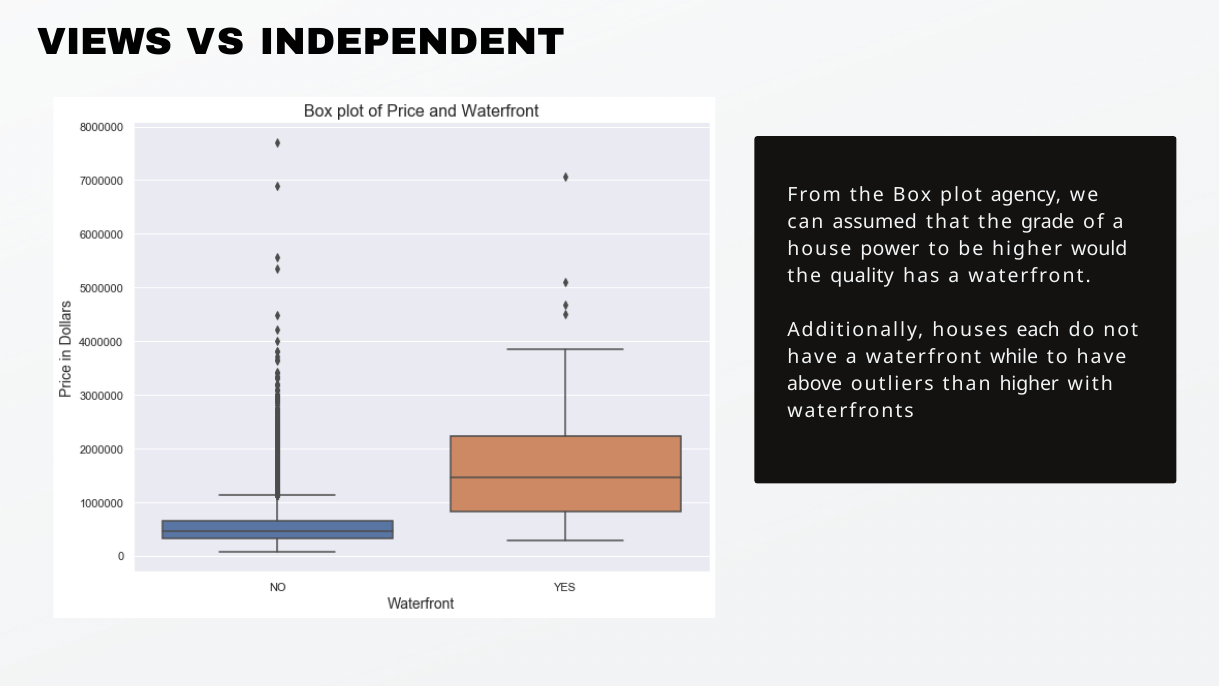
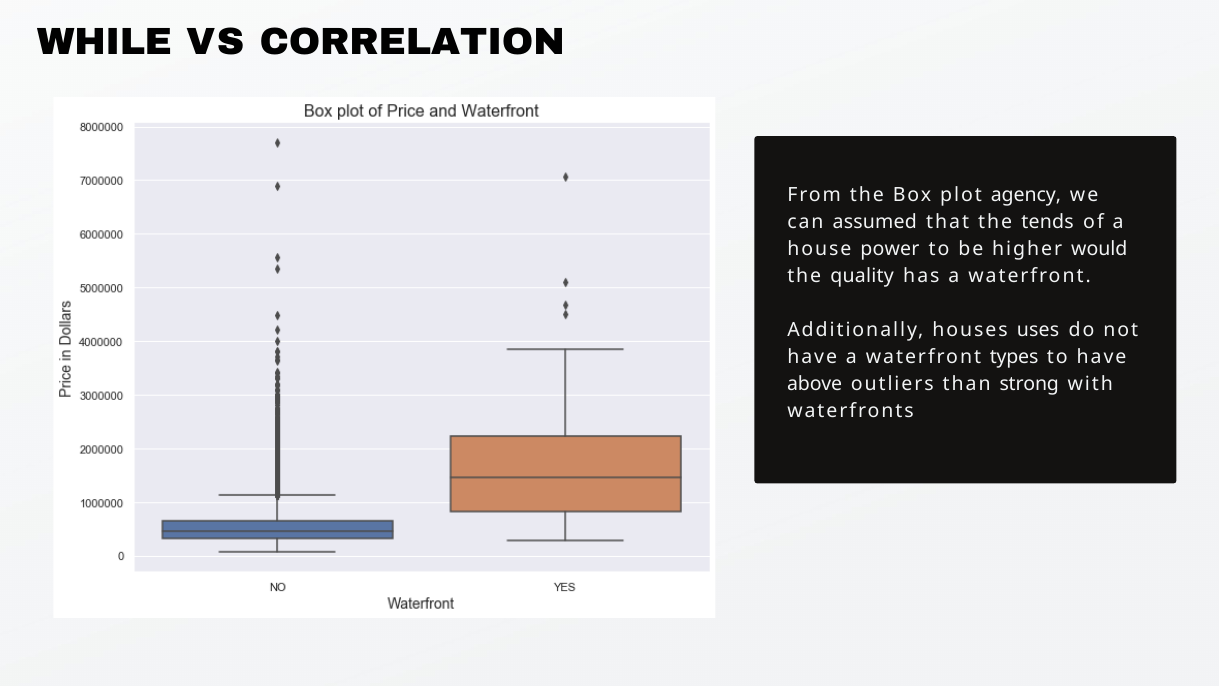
VIEWS: VIEWS -> WHILE (104, 42)
INDEPENDENT: INDEPENDENT -> CORRELATION (412, 42)
grade: grade -> tends (1048, 222)
each: each -> uses (1038, 330)
while: while -> types (1014, 357)
than higher: higher -> strong (1029, 384)
